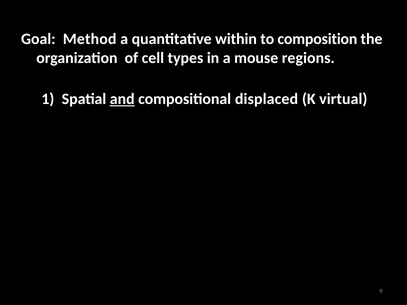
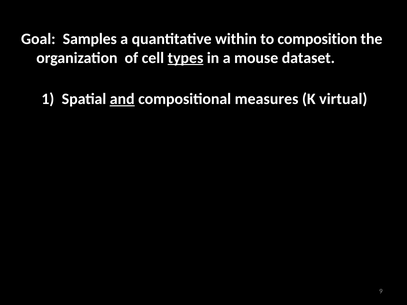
Method: Method -> Samples (90, 39)
types underline: none -> present (185, 58)
regions: regions -> dataset (308, 58)
displaced: displaced -> measures (267, 99)
